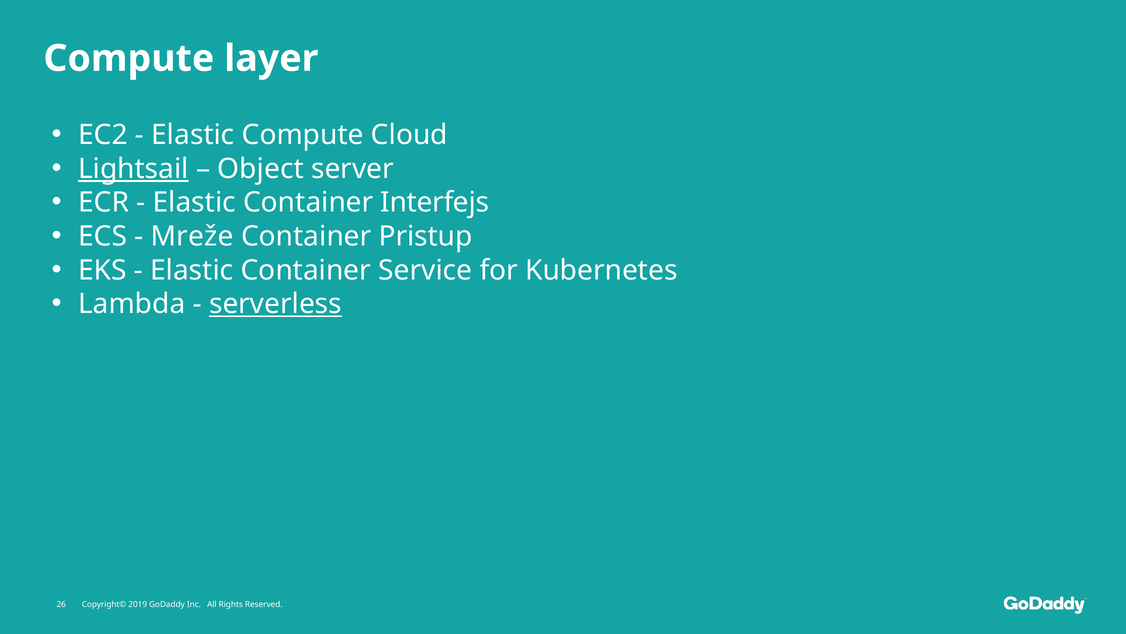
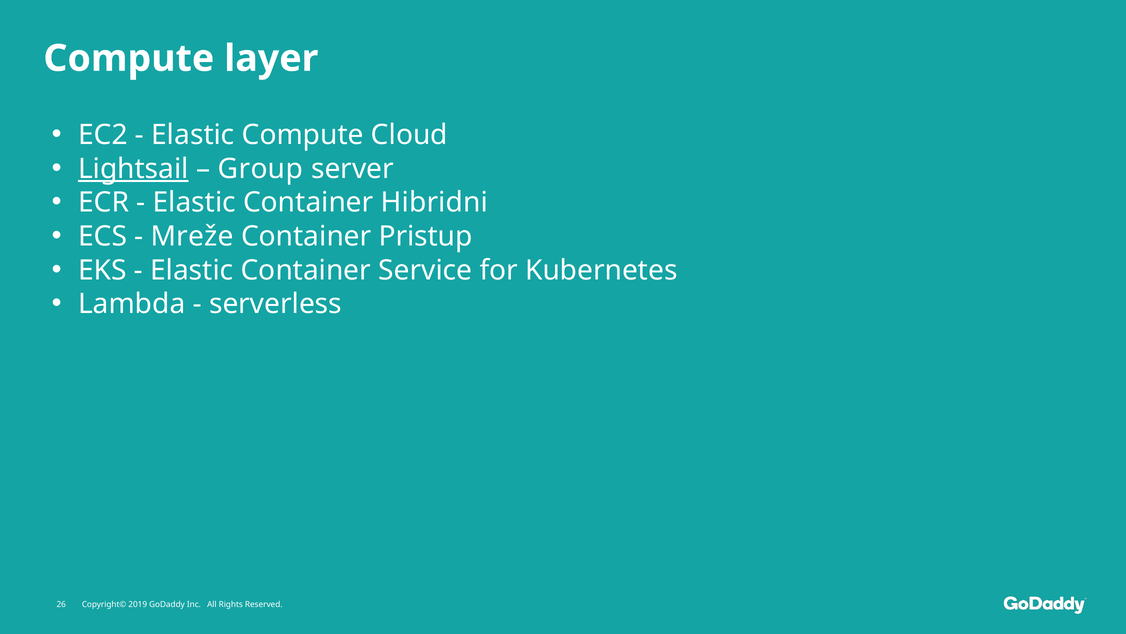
Object: Object -> Group (260, 169)
Interfejs: Interfejs -> Hibridni (434, 202)
serverless underline: present -> none (275, 304)
